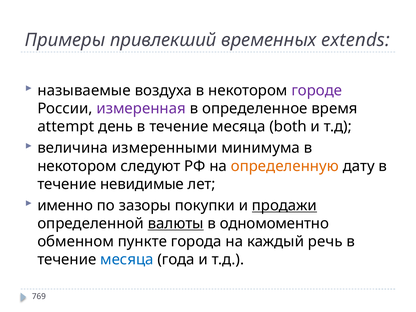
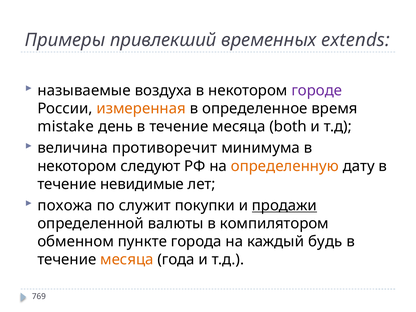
измеренная colour: purple -> orange (141, 109)
attempt: attempt -> mistake (66, 127)
измеренными: измеренными -> противоречит (165, 148)
именно: именно -> похожа (65, 206)
зазоры: зазоры -> служит (145, 206)
валюты underline: present -> none (176, 224)
одномоментно: одномоментно -> компилятором (274, 224)
речь: речь -> будь (325, 242)
месяца colour: blue -> orange (127, 260)
